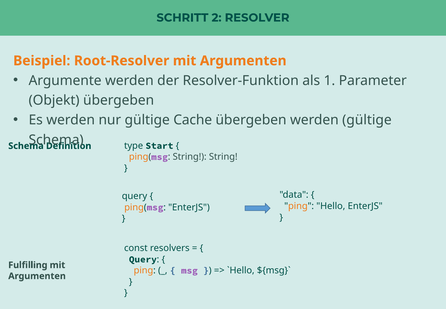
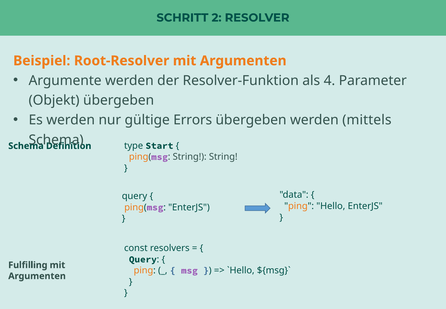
1: 1 -> 4 (329, 80)
Cache: Cache -> Errors (193, 120)
werden gültige: gültige -> mittels (367, 120)
